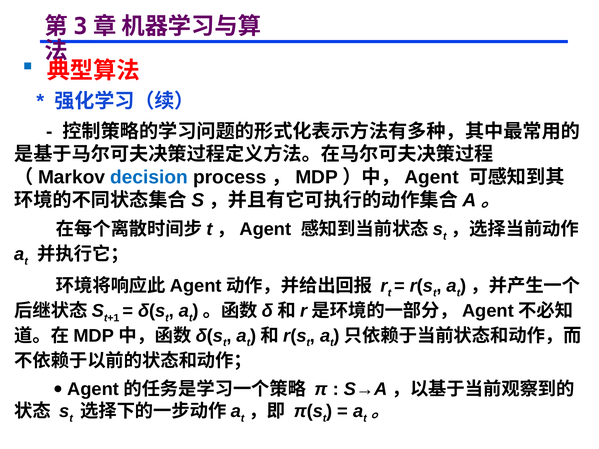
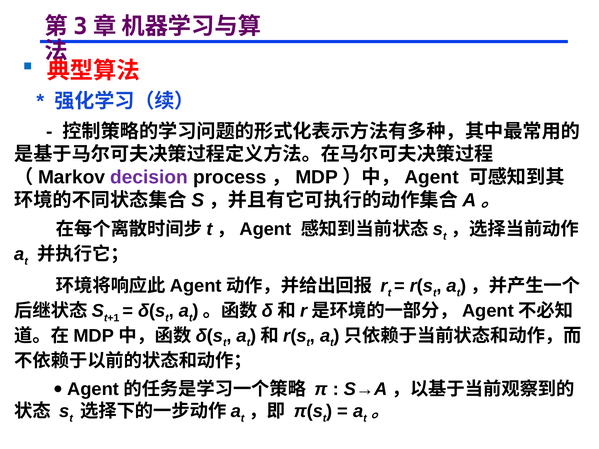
decision colour: blue -> purple (149, 177)
